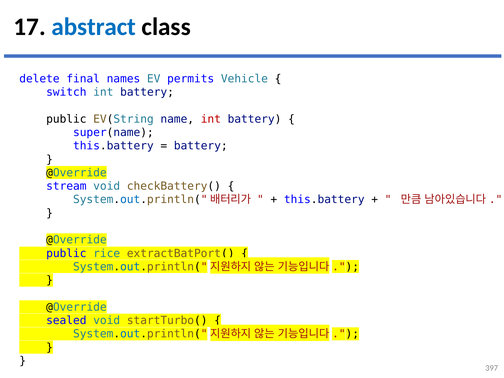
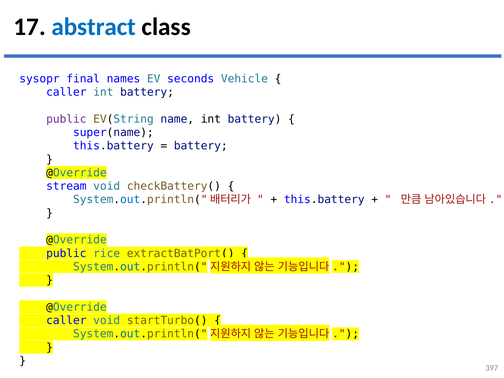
delete: delete -> sysopr (39, 79)
permits: permits -> seconds (191, 79)
switch: switch -> caller (66, 92)
public colour: black -> purple (66, 119)
int colour: red -> black (211, 119)
sealed: sealed -> caller (66, 321)
